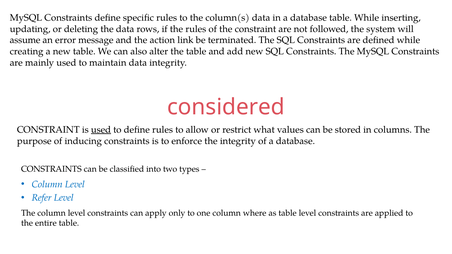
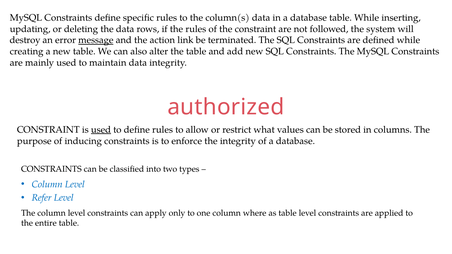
assume: assume -> destroy (25, 40)
message underline: none -> present (96, 40)
considered: considered -> authorized (226, 107)
